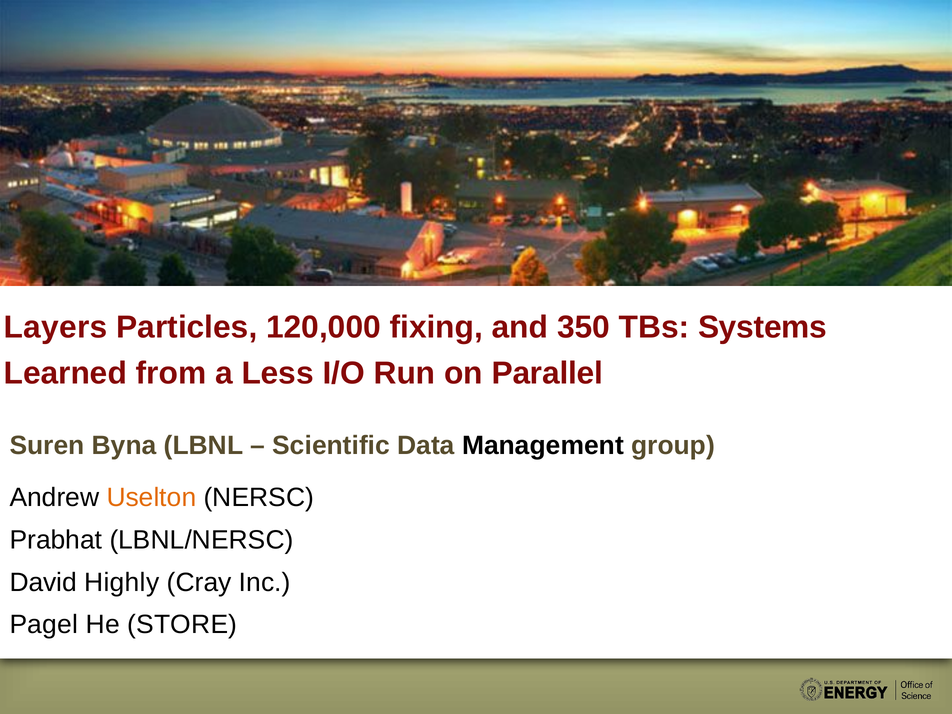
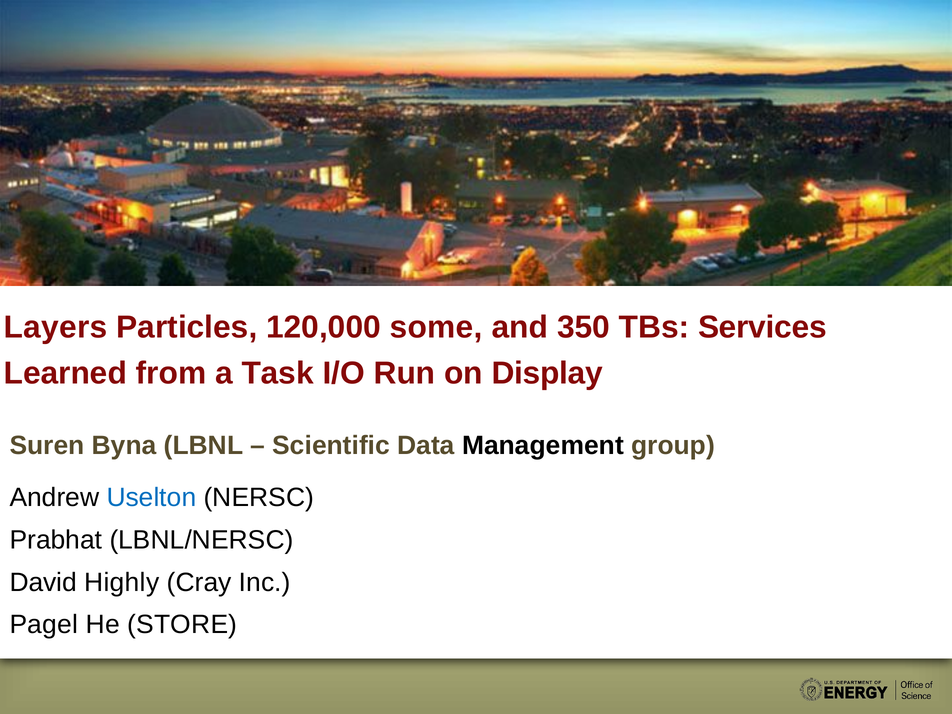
fixing: fixing -> some (436, 328)
Systems: Systems -> Services (763, 328)
Less: Less -> Task (278, 373)
Parallel: Parallel -> Display (547, 373)
Uselton colour: orange -> blue (151, 498)
